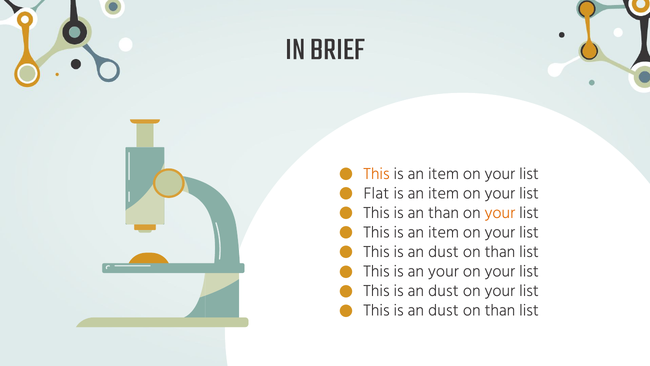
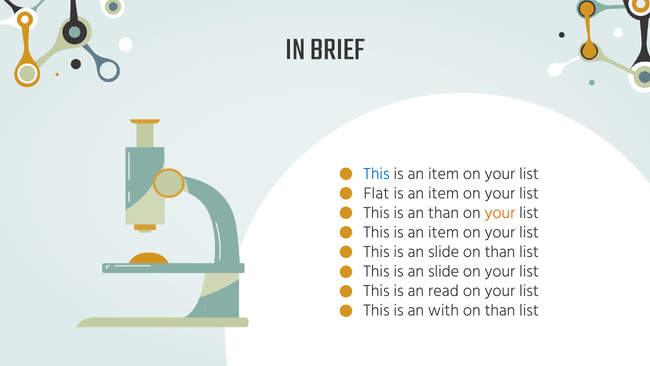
This colour: orange -> blue (376, 174)
dust: dust -> slide (444, 252)
your: your -> slide (444, 271)
dust: dust -> read (443, 291)
dust: dust -> with (444, 310)
